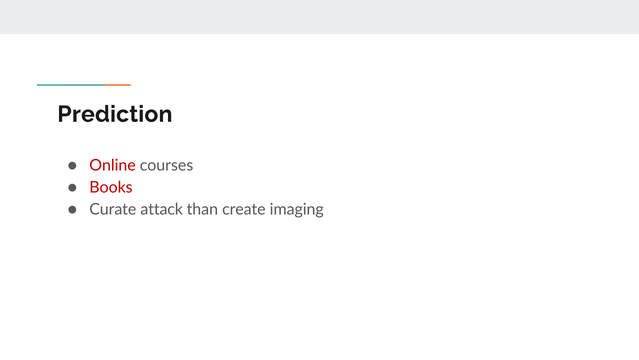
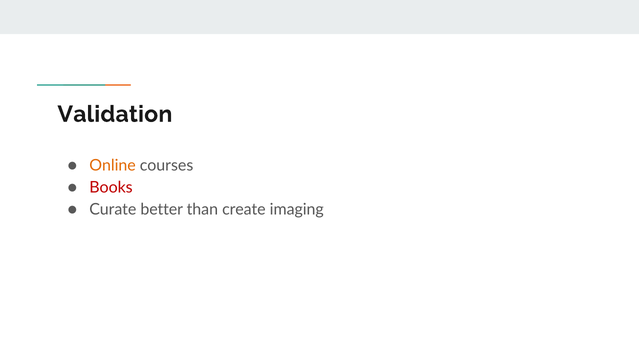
Prediction: Prediction -> Validation (115, 114)
Online colour: red -> orange (113, 165)
attack: attack -> better (162, 209)
